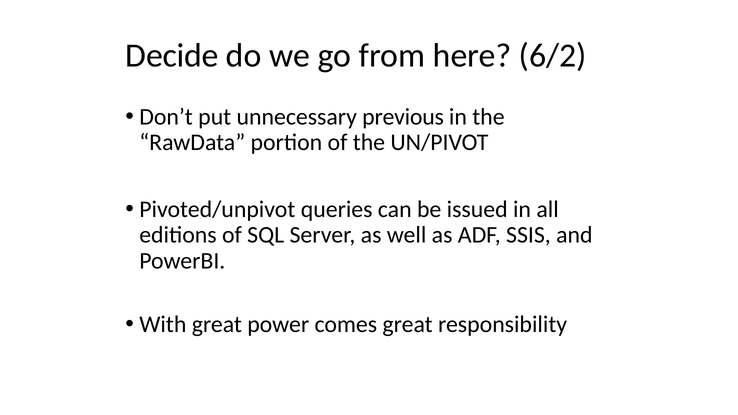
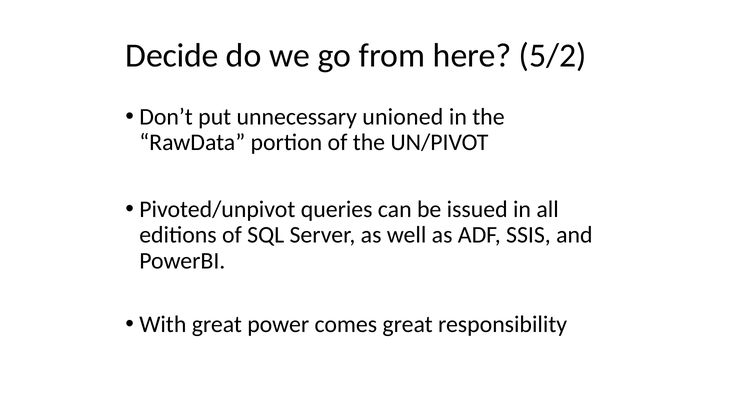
6/2: 6/2 -> 5/2 (553, 56)
previous: previous -> unioned (403, 117)
